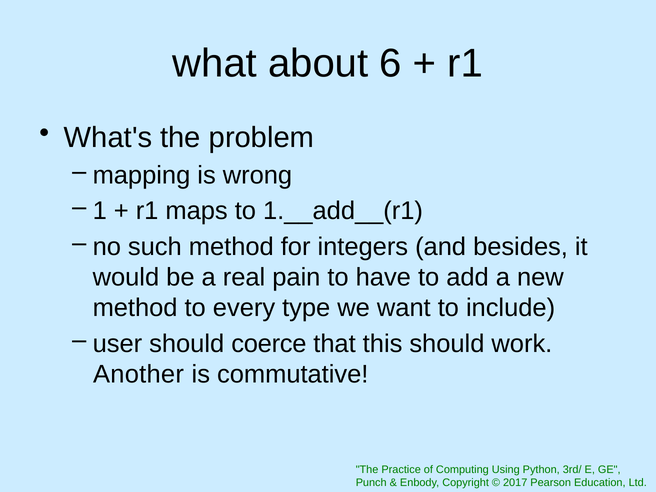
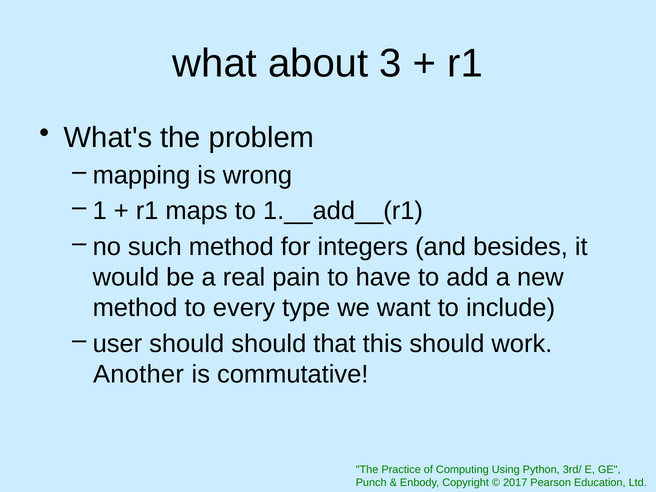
6: 6 -> 3 (391, 64)
should coerce: coerce -> should (269, 344)
